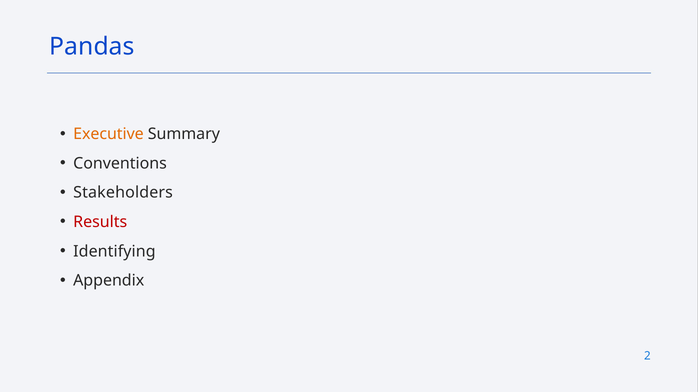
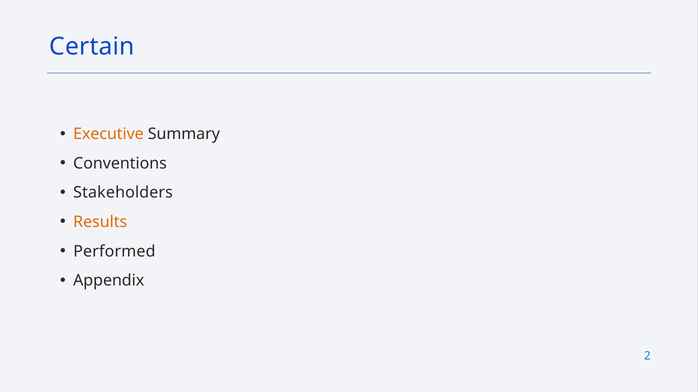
Pandas: Pandas -> Certain (92, 47)
Results colour: red -> orange (100, 222)
Identifying: Identifying -> Performed (114, 252)
